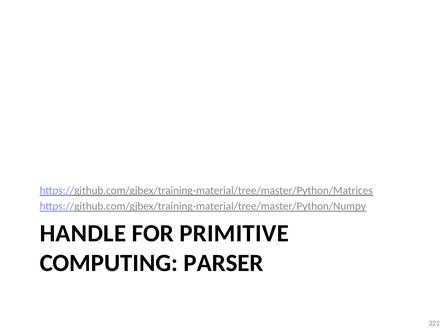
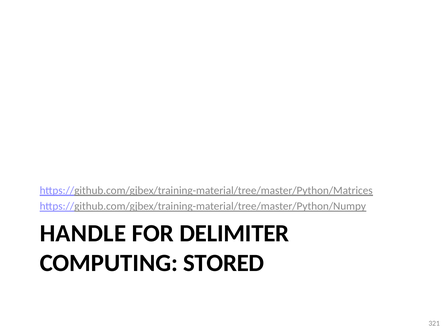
PRIMITIVE: PRIMITIVE -> DELIMITER (234, 234)
PARSER: PARSER -> STORED (224, 263)
